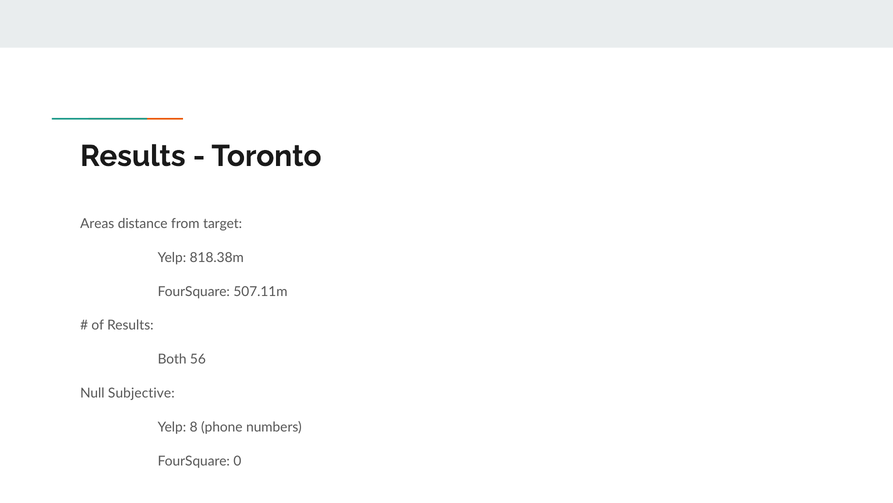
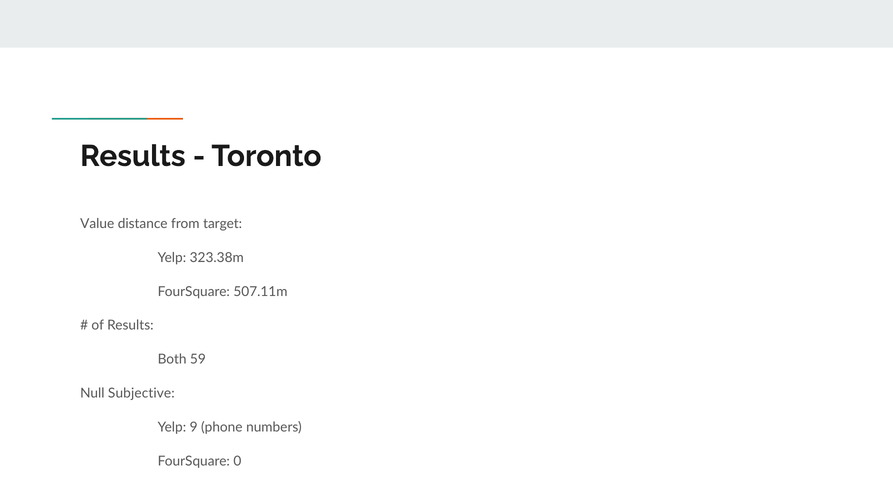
Areas: Areas -> Value (97, 223)
818.38m: 818.38m -> 323.38m (217, 257)
56: 56 -> 59 (198, 359)
8: 8 -> 9 (194, 427)
